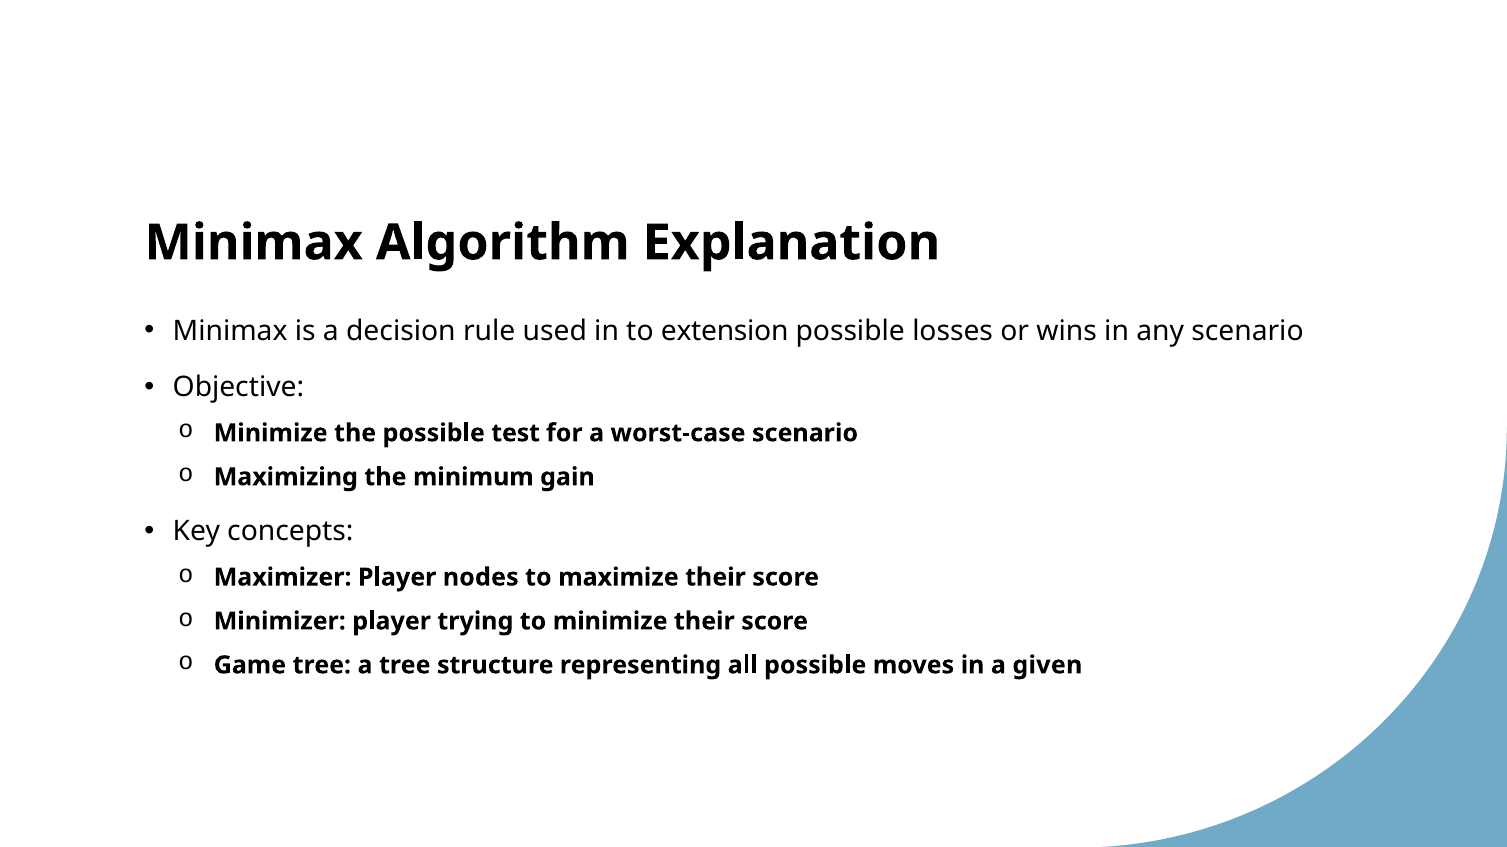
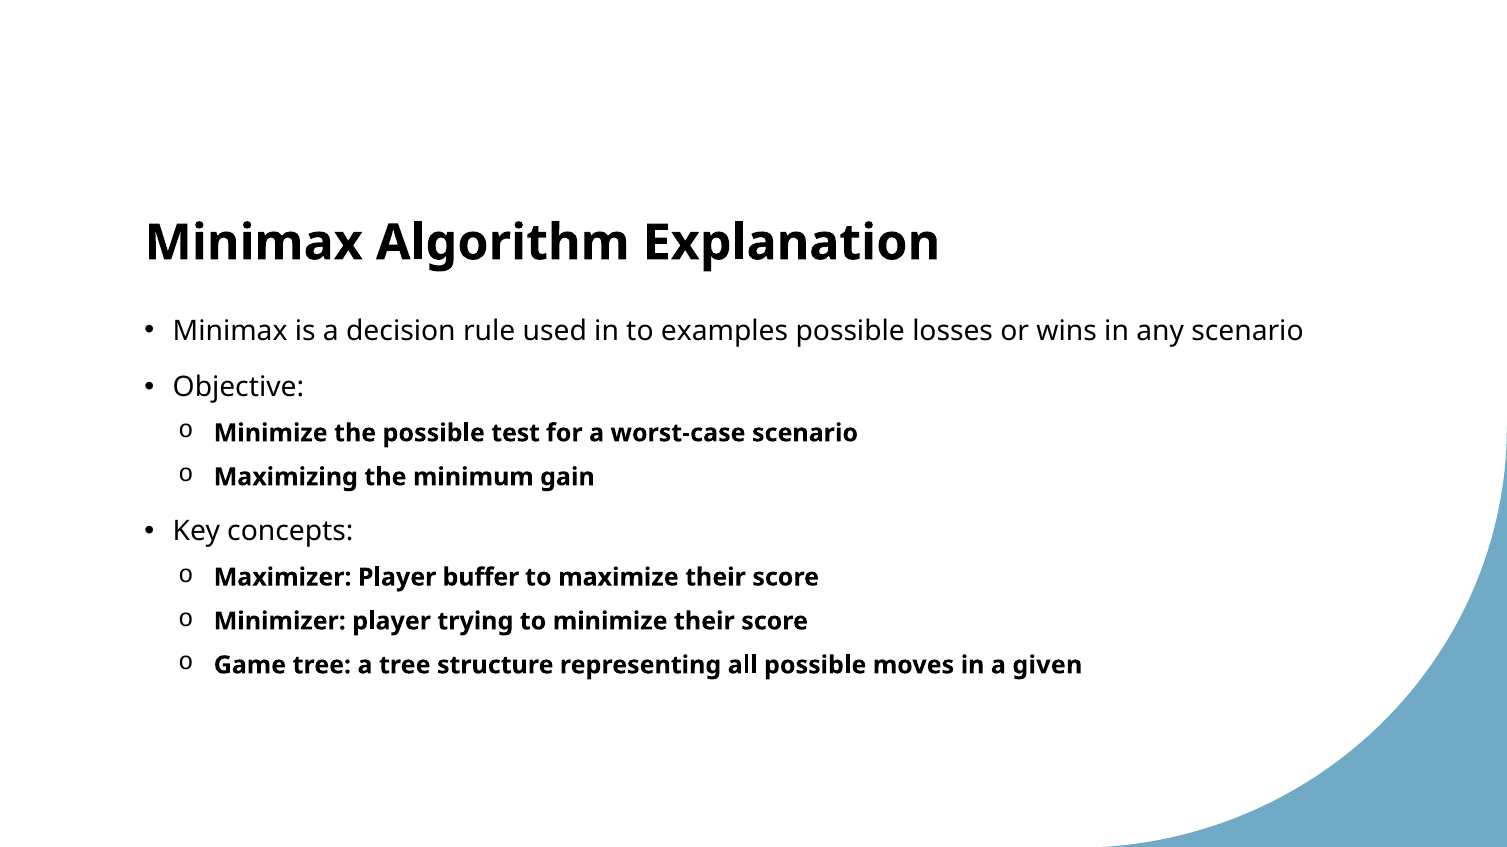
extension: extension -> examples (725, 331)
nodes: nodes -> buffer (481, 578)
